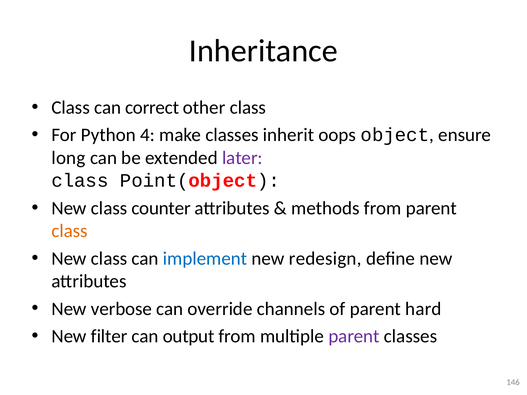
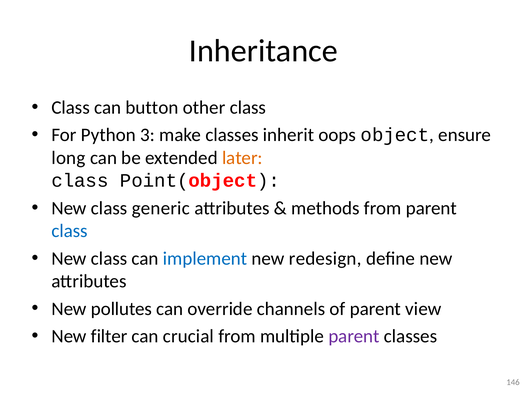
correct: correct -> button (152, 108)
4: 4 -> 3 (148, 135)
later colour: purple -> orange (242, 158)
counter: counter -> generic (161, 208)
class colour: orange -> blue (70, 231)
verbose: verbose -> pollutes (122, 309)
hard: hard -> view (423, 309)
output: output -> crucial (188, 336)
